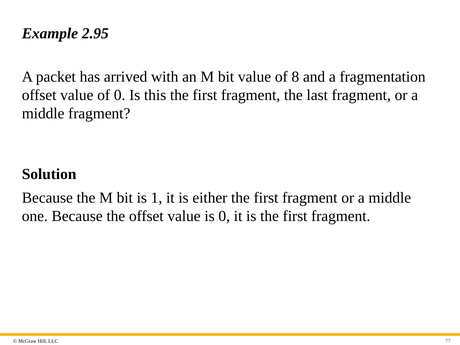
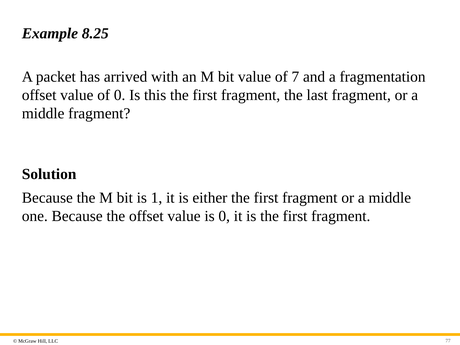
2.95: 2.95 -> 8.25 (95, 33)
8: 8 -> 7 (295, 77)
